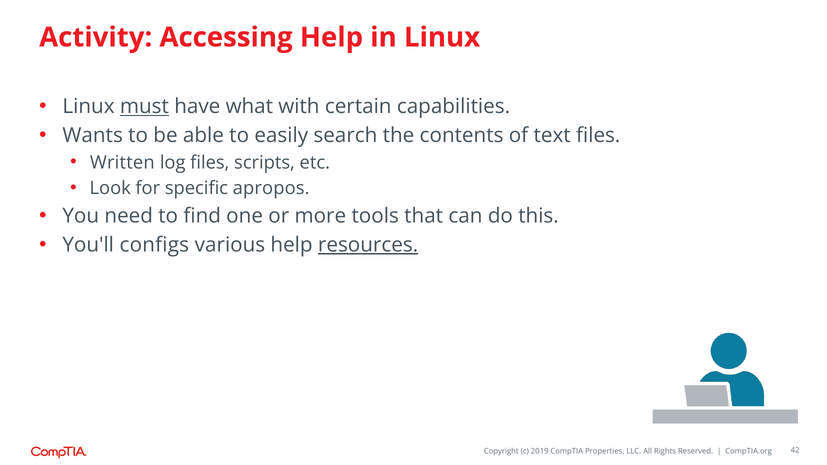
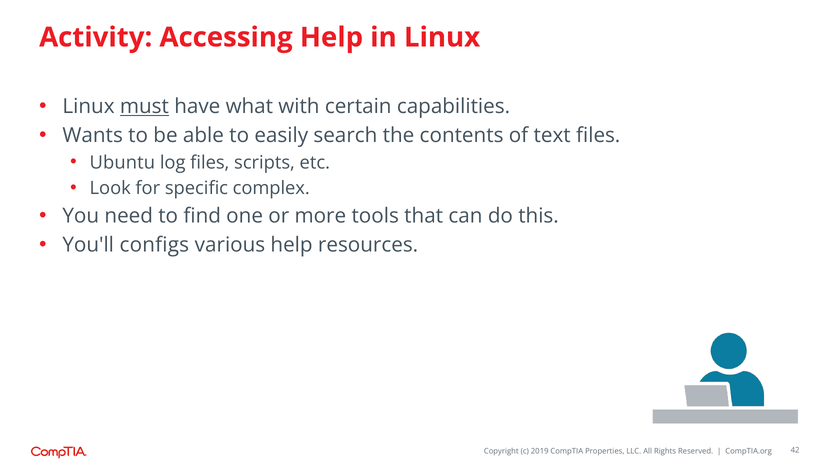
Written: Written -> Ubuntu (122, 163)
apropos: apropos -> complex (271, 188)
resources underline: present -> none (368, 245)
